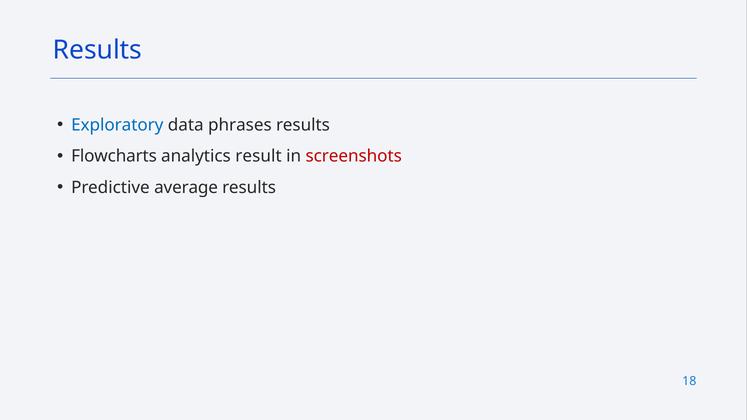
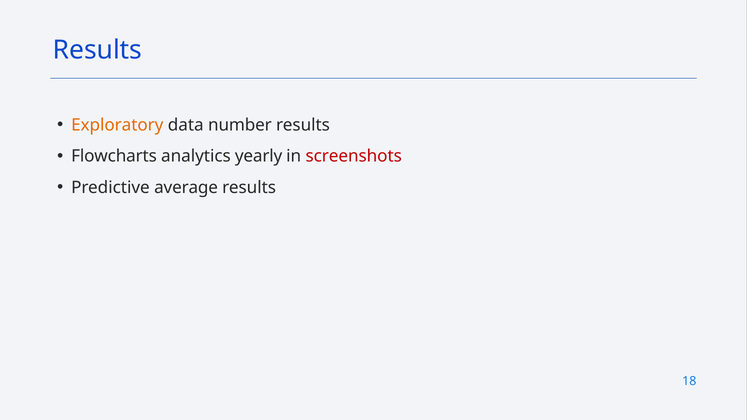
Exploratory colour: blue -> orange (117, 125)
phrases: phrases -> number (240, 125)
result: result -> yearly (259, 156)
